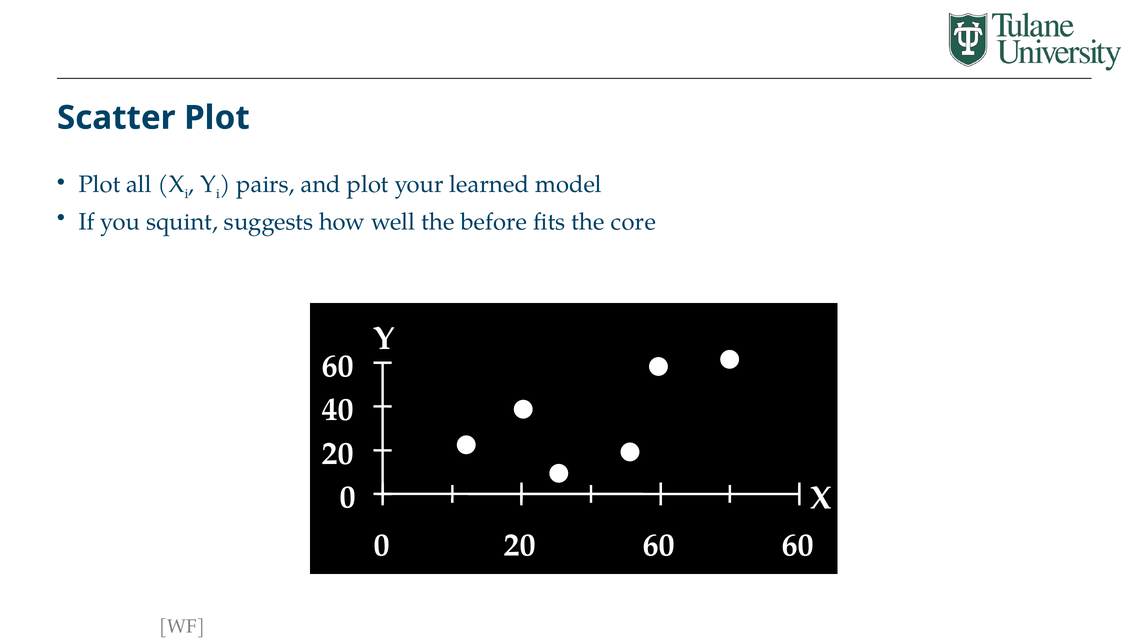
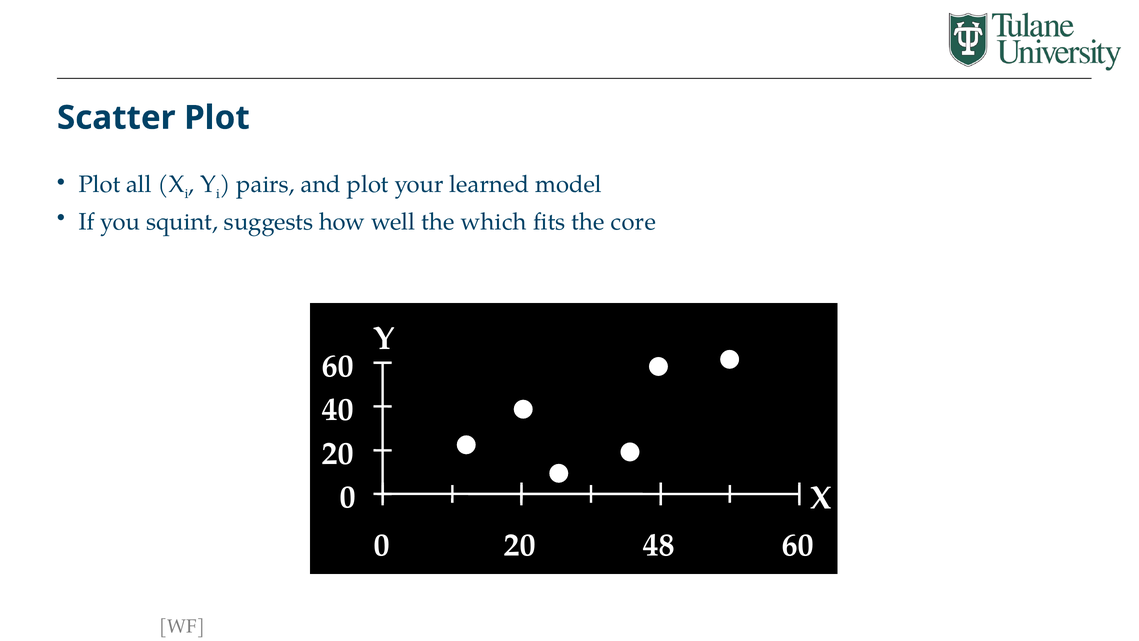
before: before -> which (494, 222)
20 60: 60 -> 48 (659, 545)
